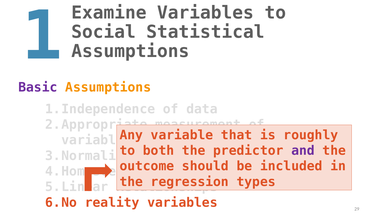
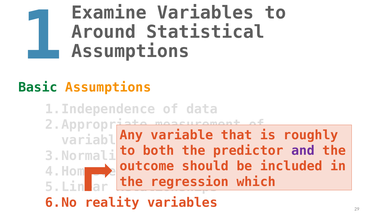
Social: Social -> Around (104, 32)
Basic colour: purple -> green (38, 87)
types: types -> which (256, 182)
